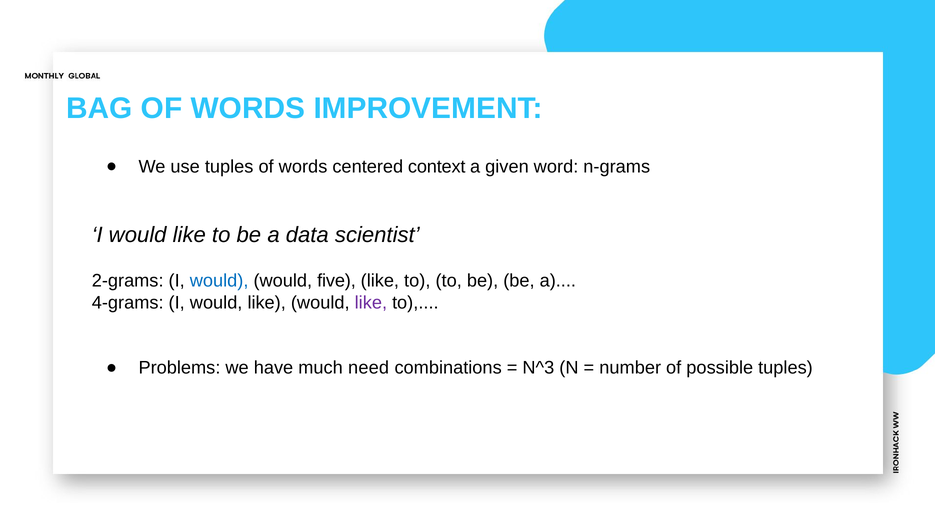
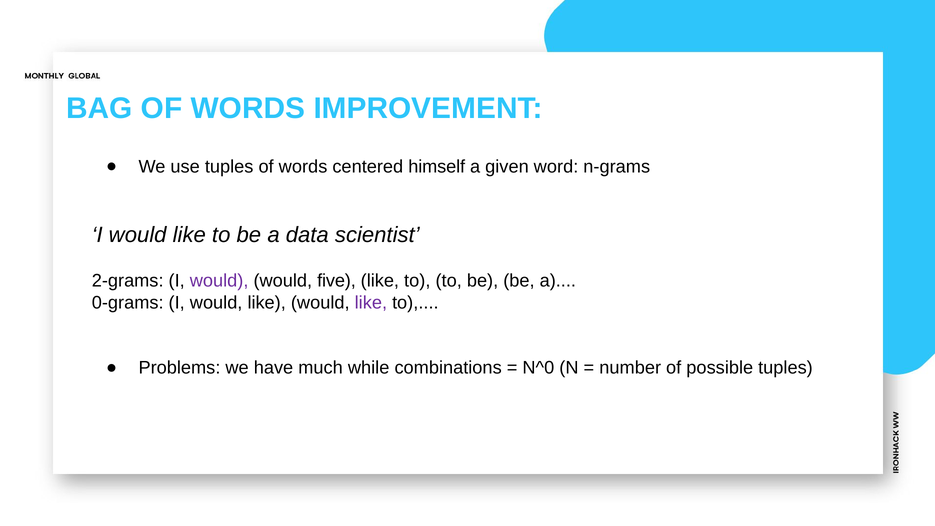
context: context -> himself (437, 167)
would colour: blue -> purple (219, 281)
4-grams: 4-grams -> 0-grams (128, 302)
need: need -> while (369, 368)
N^3: N^3 -> N^0 (538, 368)
